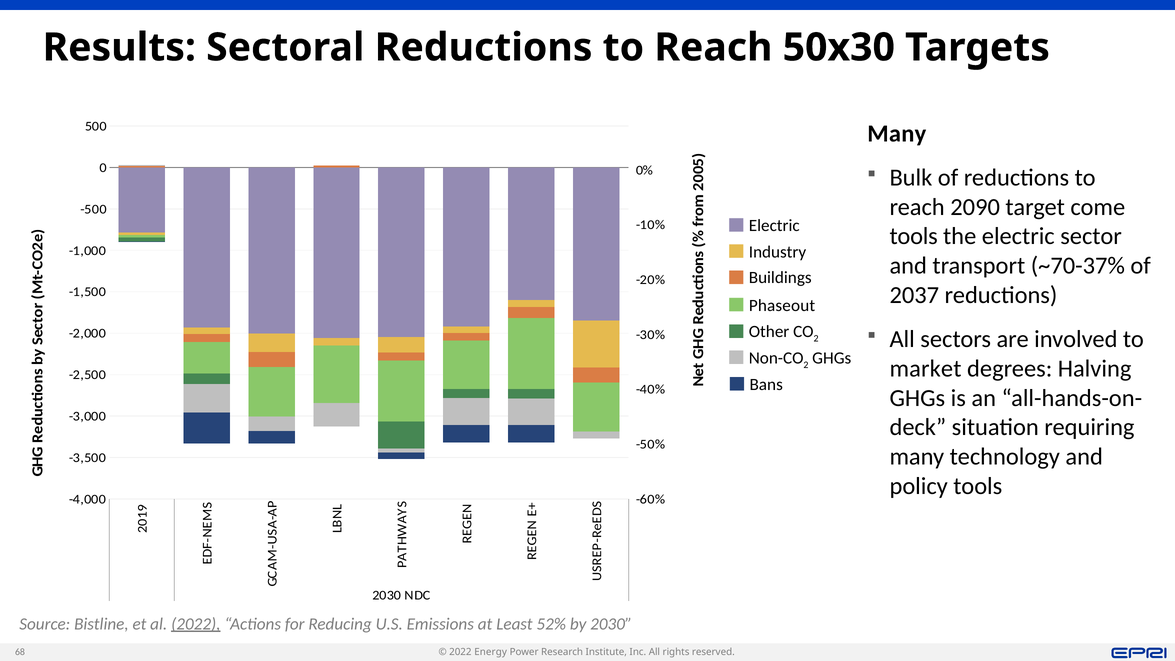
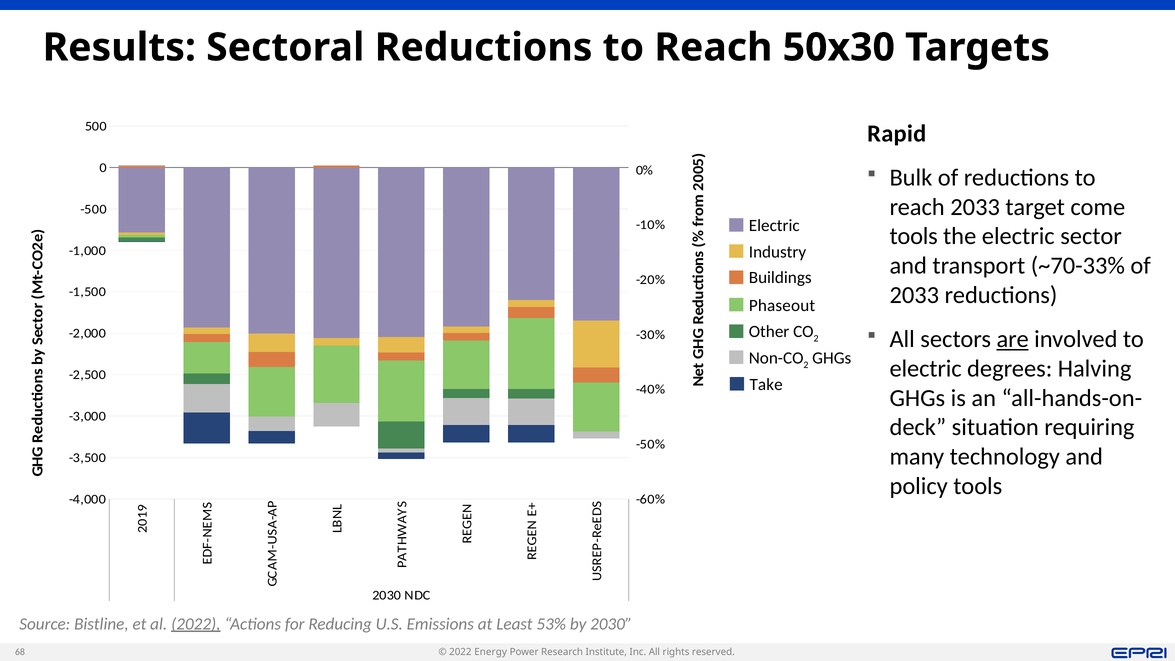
Many: Many -> Rapid (897, 134)
reach 2090: 2090 -> 2033 (975, 207)
~70-37%: ~70-37% -> ~70-33% (1078, 266)
2037: 2037 -> 2033 (914, 295)
are underline: none -> present (1013, 339)
market: market -> electric (926, 369)
Bans: Bans -> Take (766, 385)
52%: 52% -> 53% (551, 624)
